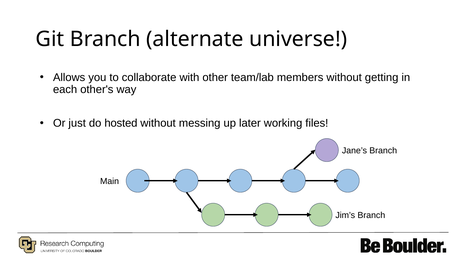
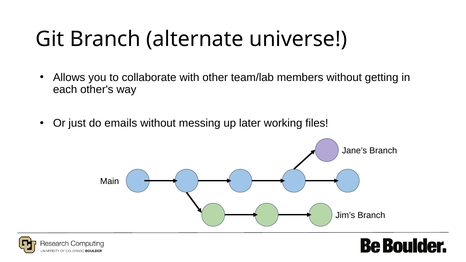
hosted: hosted -> emails (121, 123)
